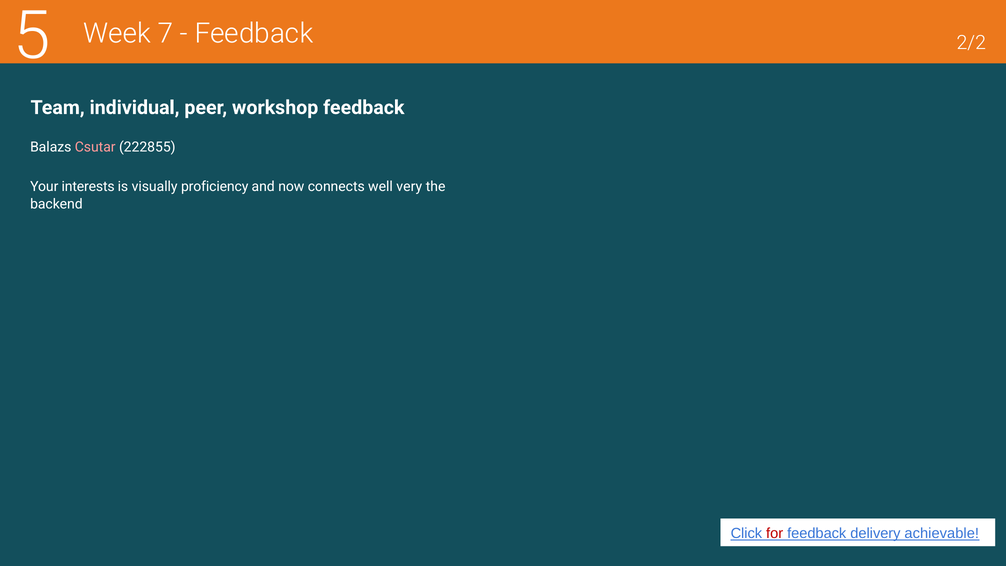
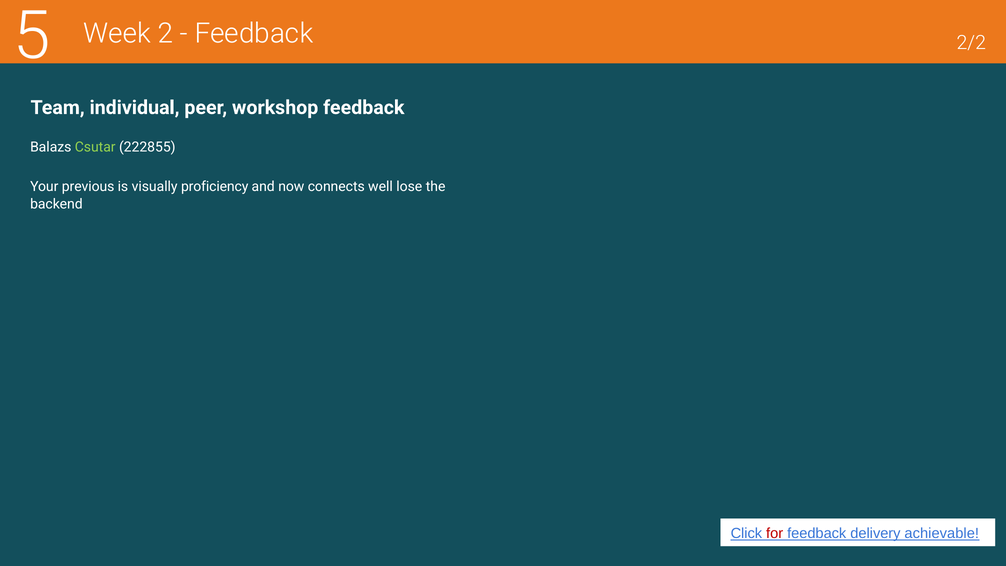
7: 7 -> 2 (165, 33)
Csutar colour: pink -> light green (95, 147)
interests: interests -> previous (88, 187)
very: very -> lose (409, 187)
